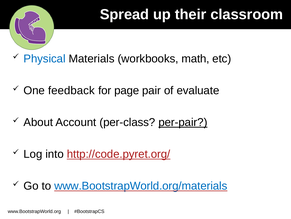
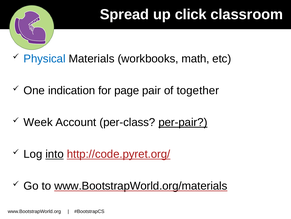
their: their -> click (191, 14)
feedback: feedback -> indication (72, 90)
evaluate: evaluate -> together (198, 90)
About: About -> Week (38, 122)
into underline: none -> present (55, 154)
www.BootstrapWorld.org/materials colour: blue -> black (141, 185)
